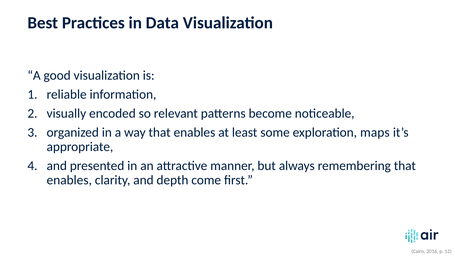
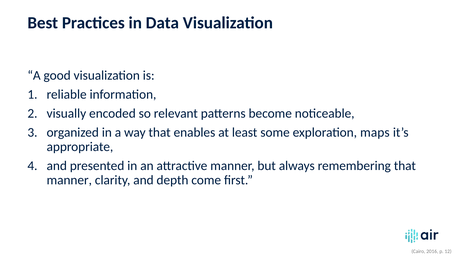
enables: enables -> manner (69, 180)
